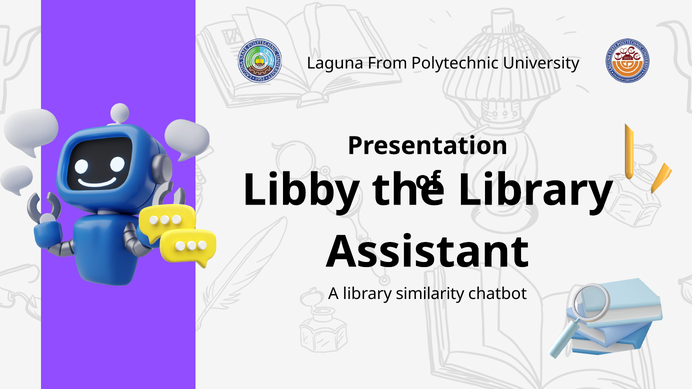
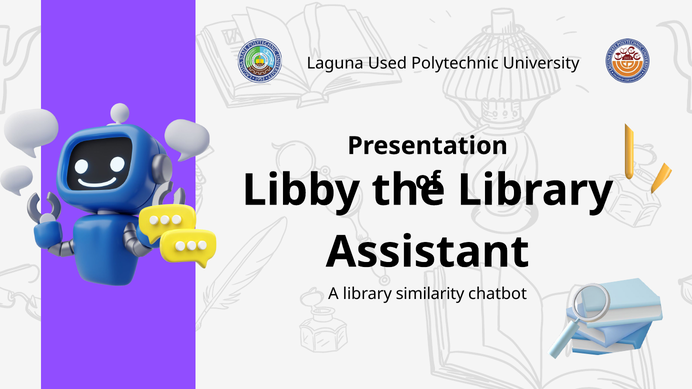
From: From -> Used (387, 63)
